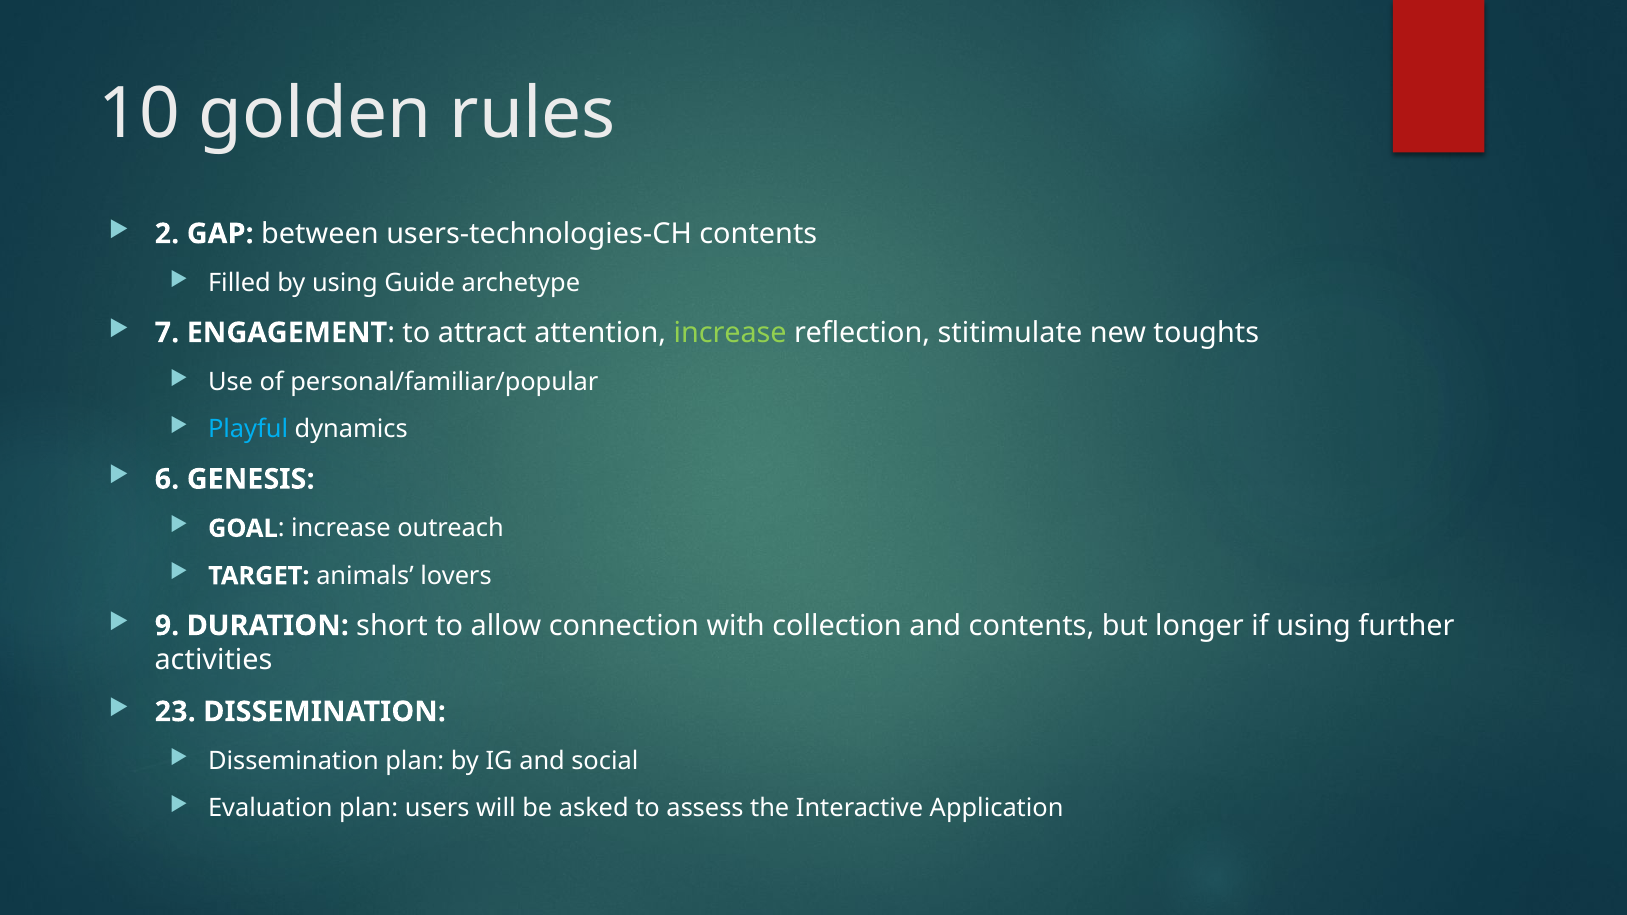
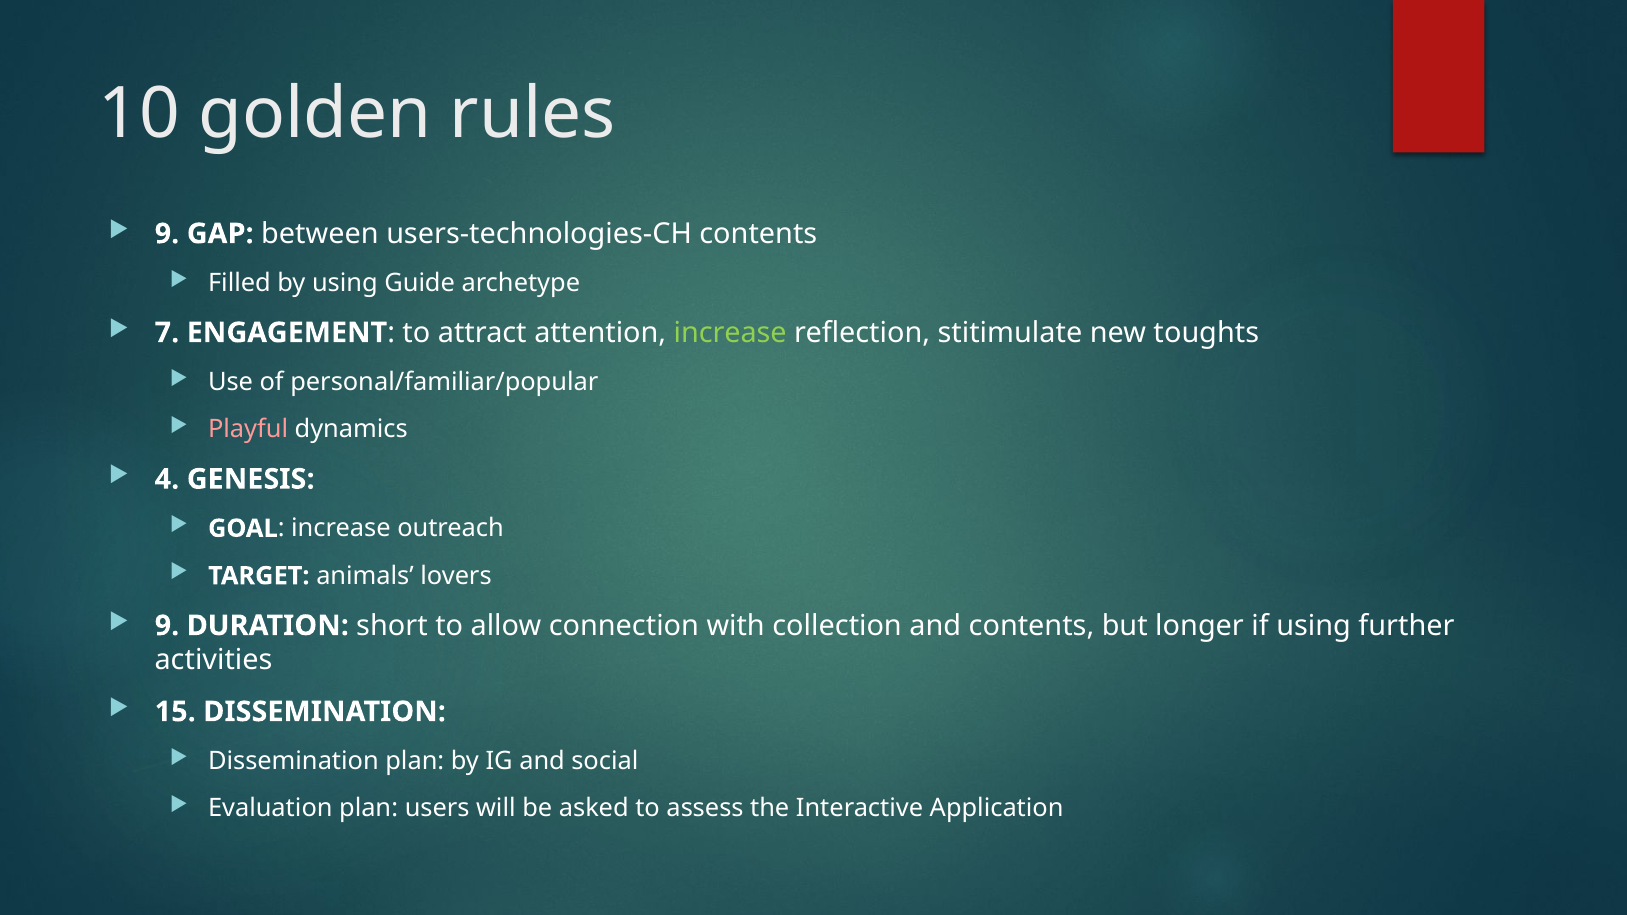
2: 2 -> 9 (167, 234)
Playful colour: light blue -> pink (248, 430)
6: 6 -> 4 (167, 479)
23: 23 -> 15 (175, 712)
